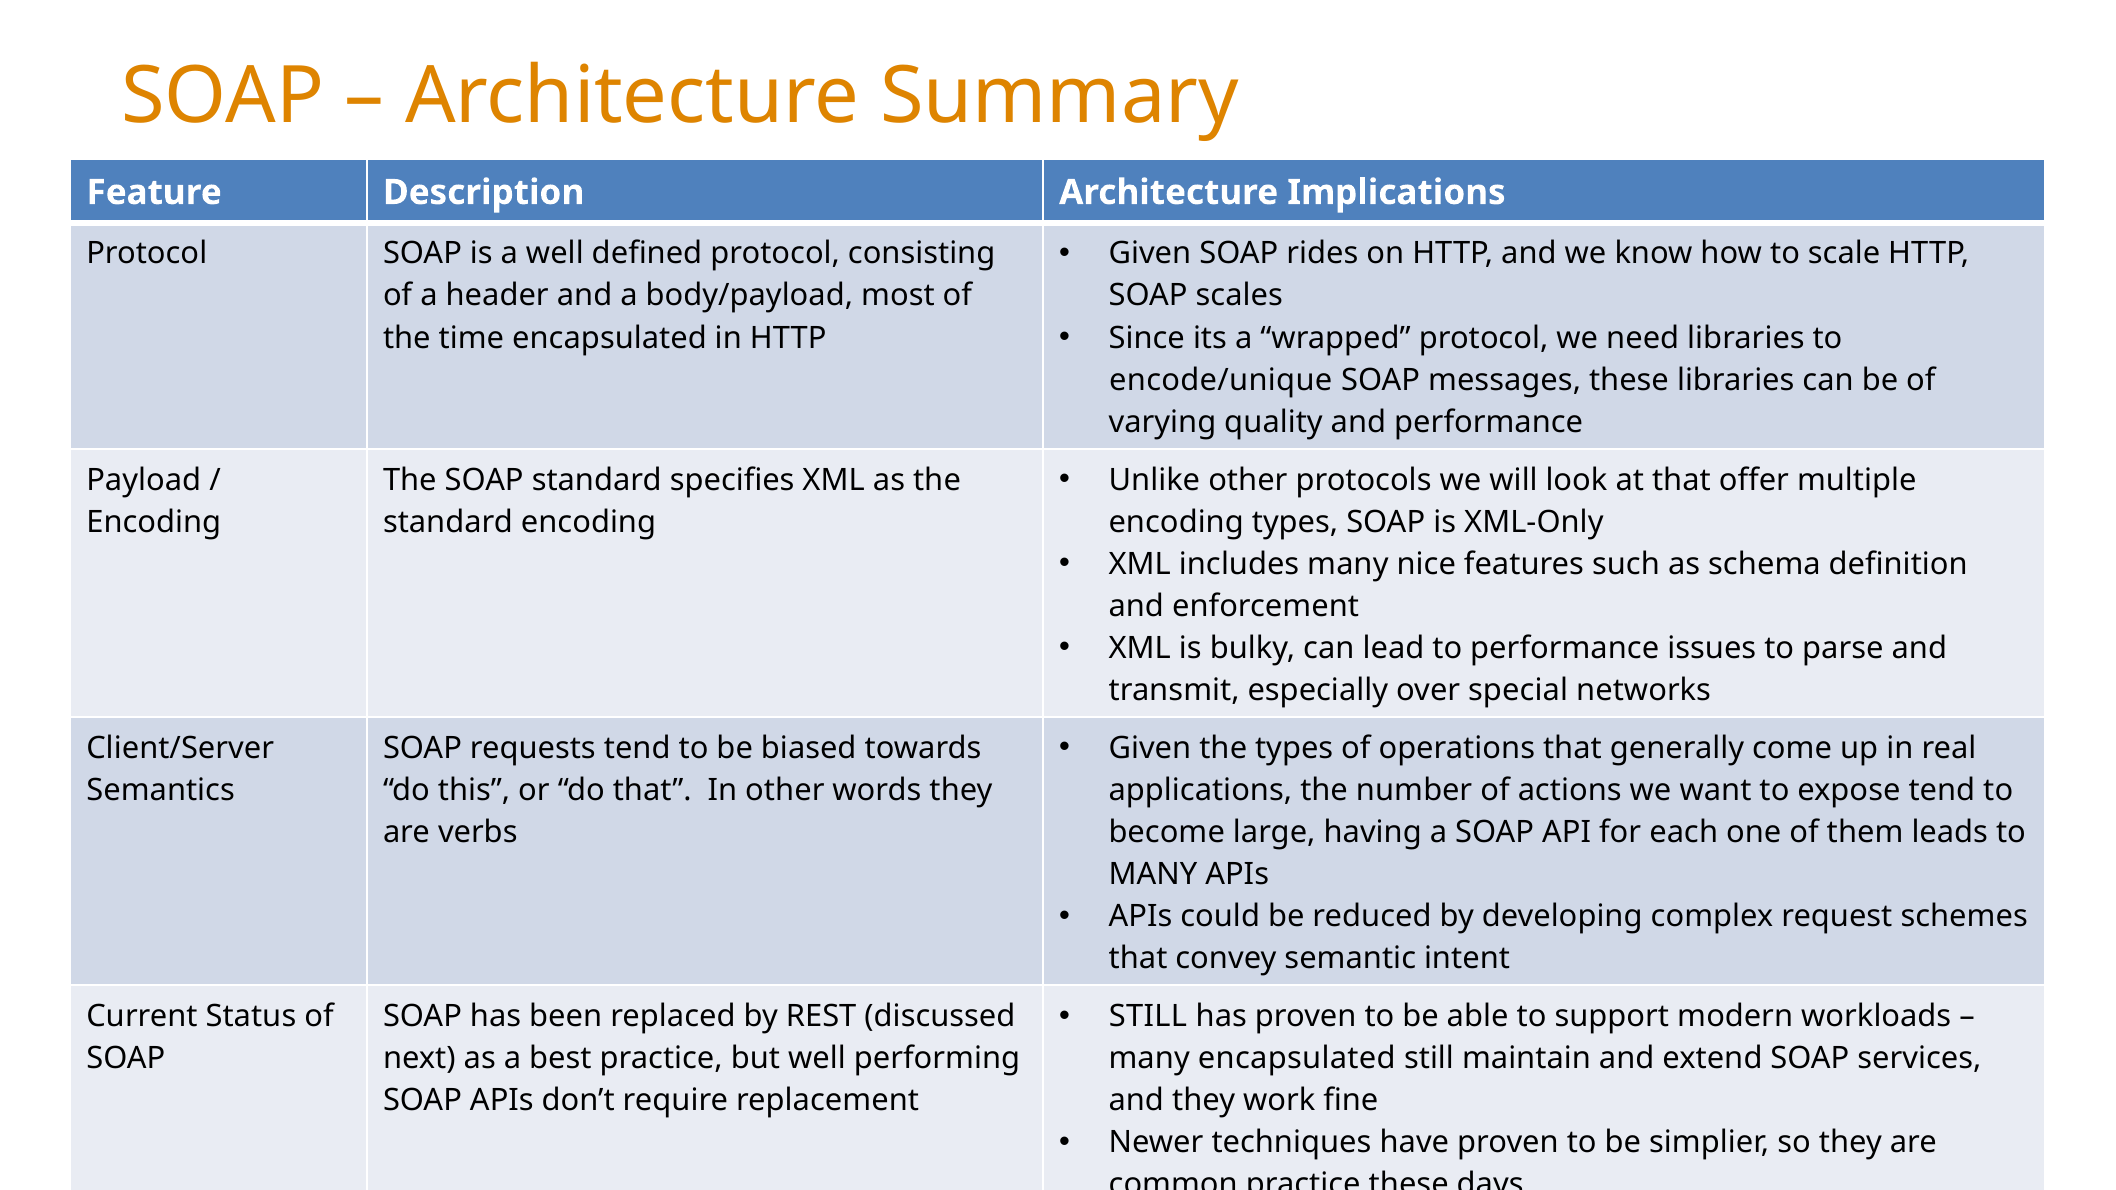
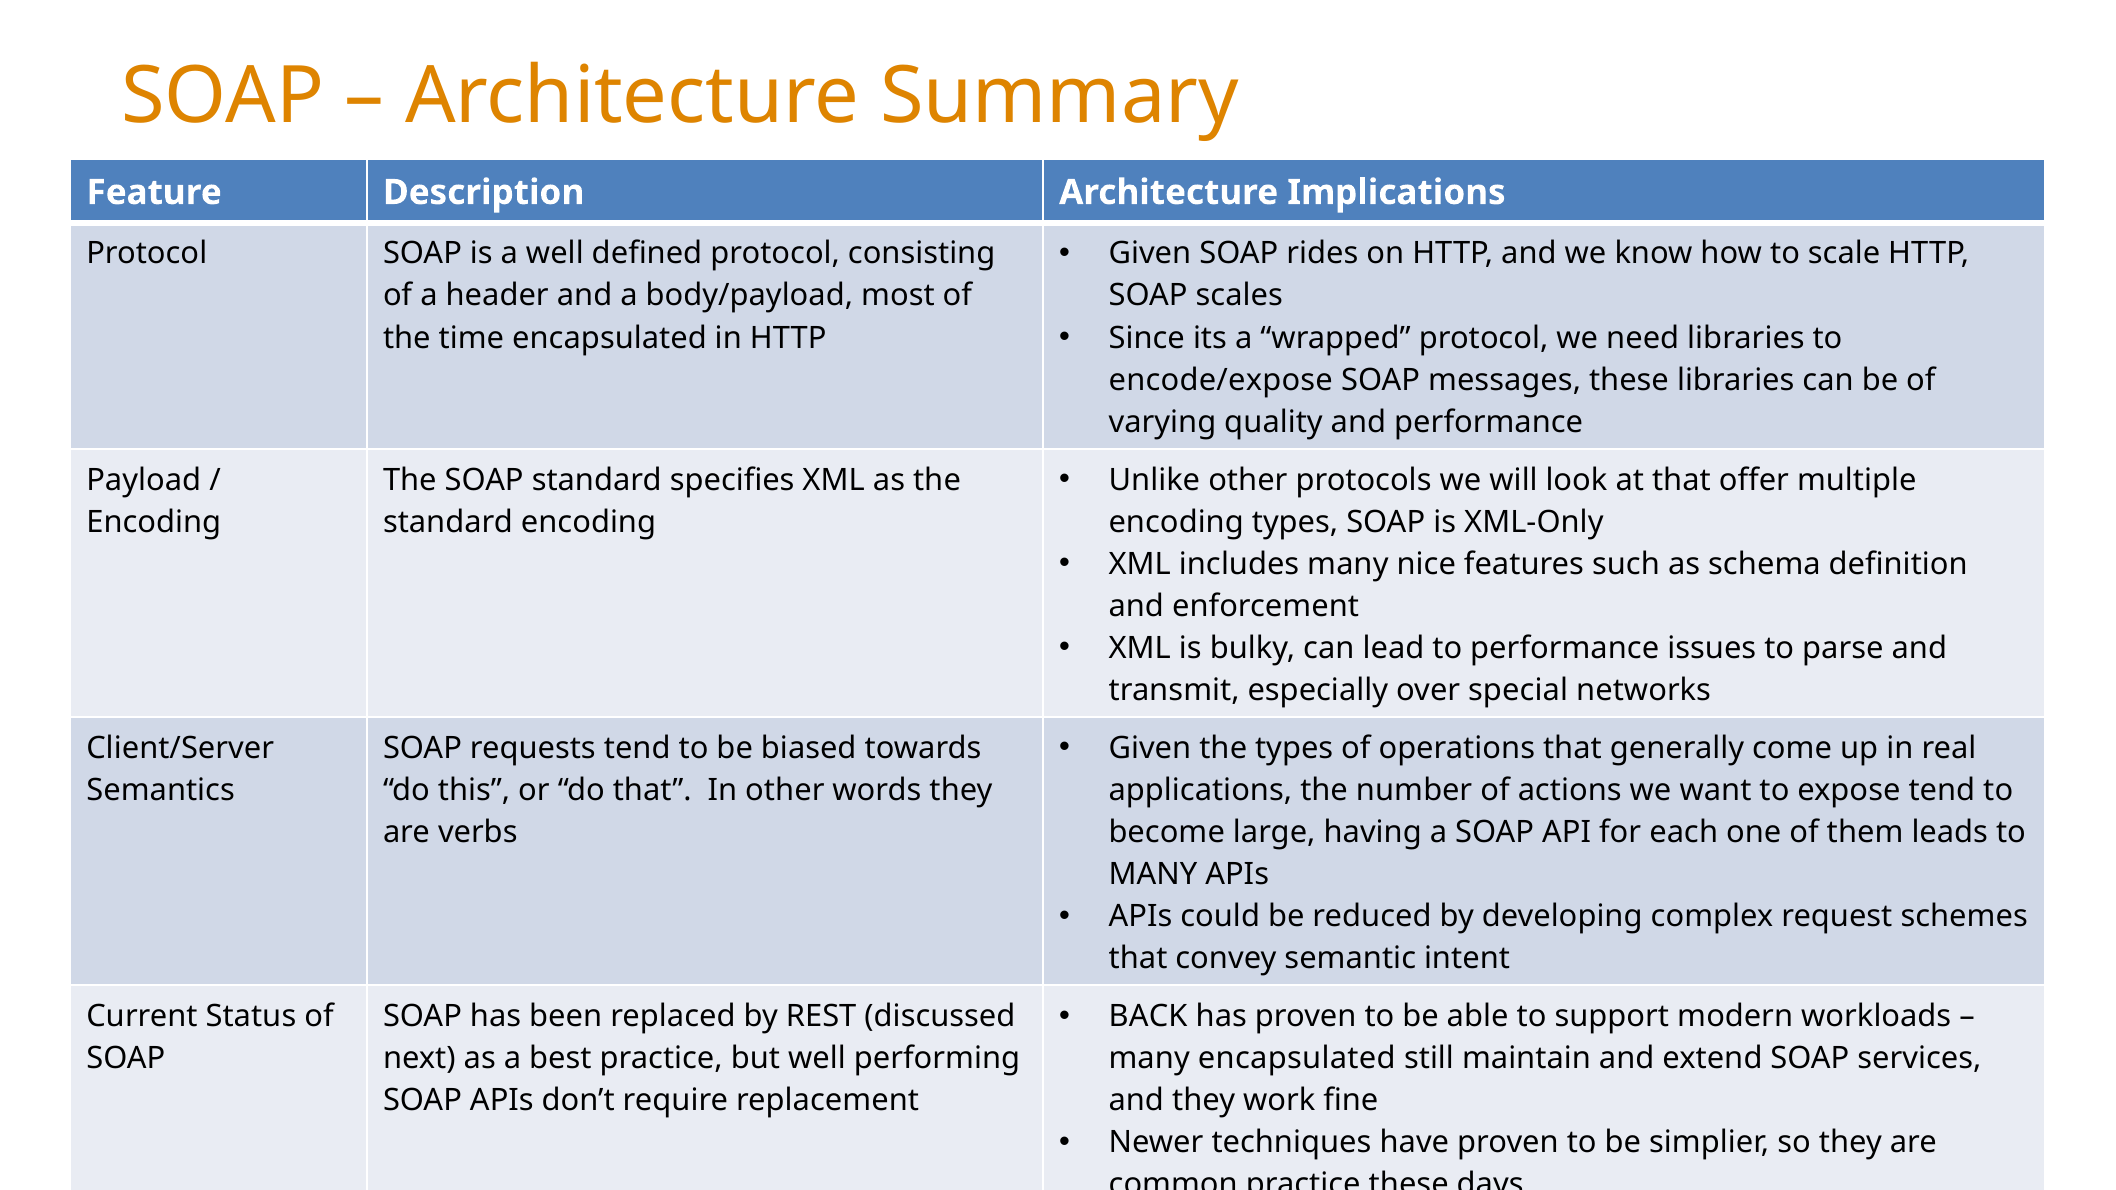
encode/unique: encode/unique -> encode/expose (1221, 380)
STILL: STILL -> BACK (1148, 1016)
